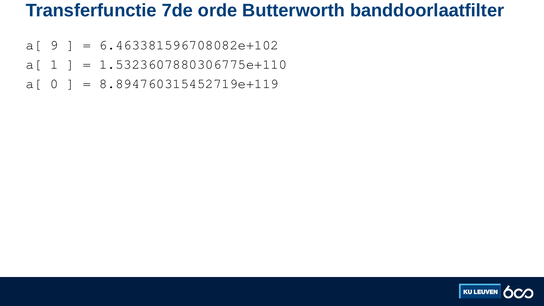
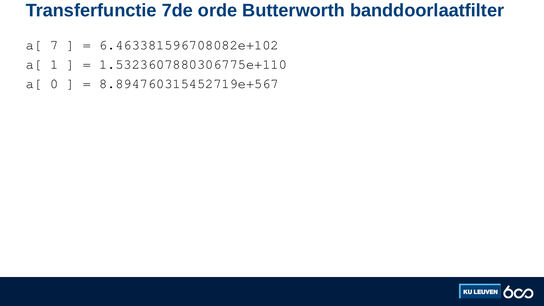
9: 9 -> 7 (54, 45)
8.894760315452719e+119: 8.894760315452719e+119 -> 8.894760315452719e+567 (189, 84)
